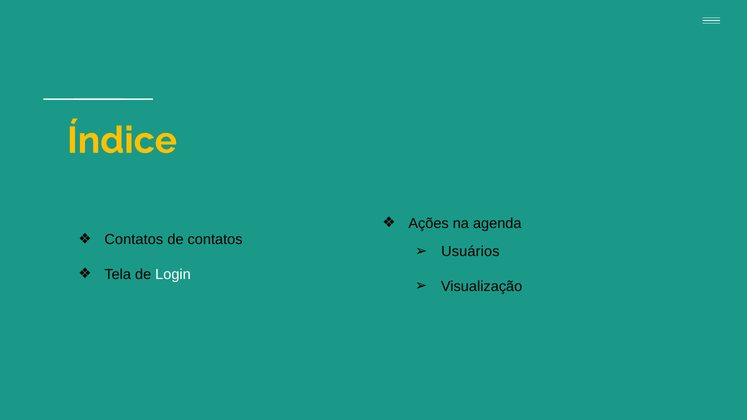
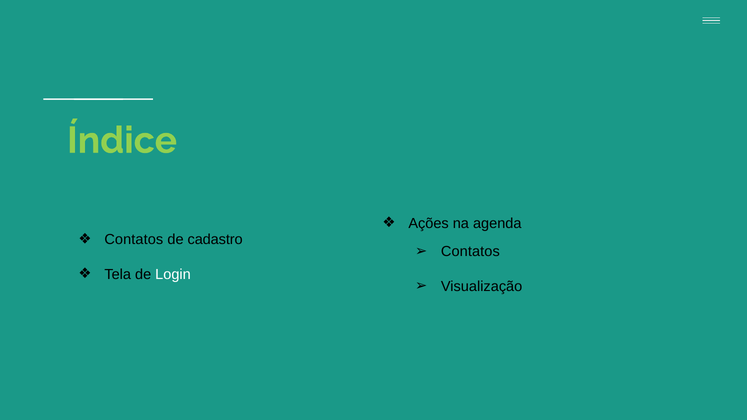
Índice colour: yellow -> light green (122, 141)
de contatos: contatos -> cadastro (215, 240)
Usuários: Usuários -> Contatos (470, 252)
